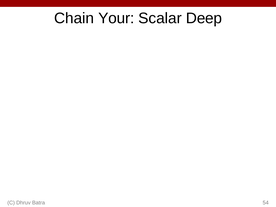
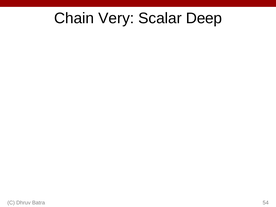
Your: Your -> Very (116, 18)
